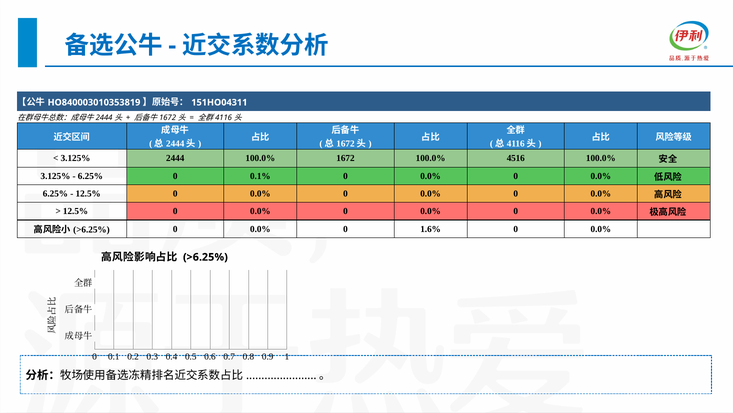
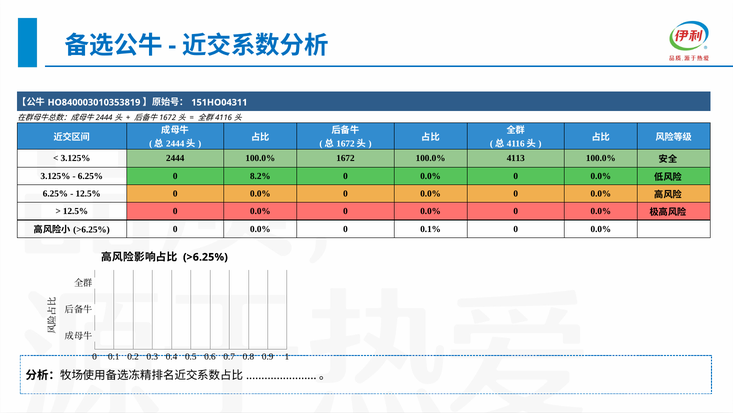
4516: 4516 -> 4113 (516, 158)
0.1%: 0.1% -> 8.2% (260, 176)
1.6%: 1.6% -> 0.1% (431, 229)
